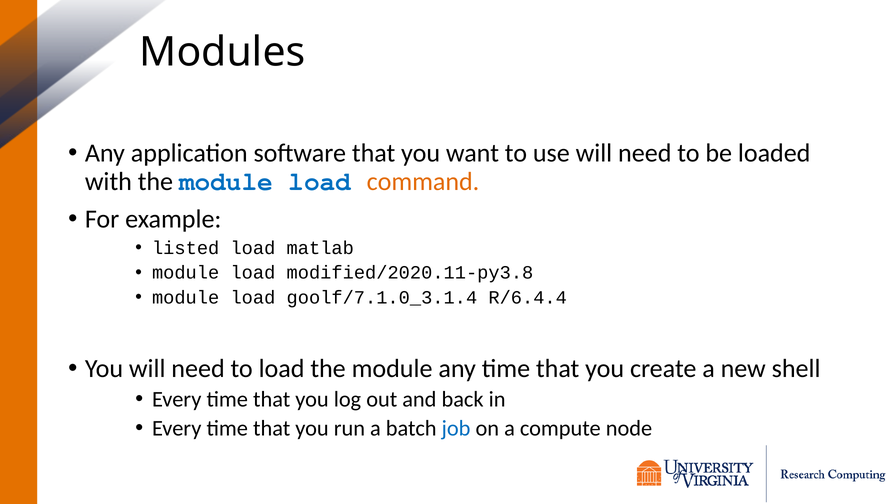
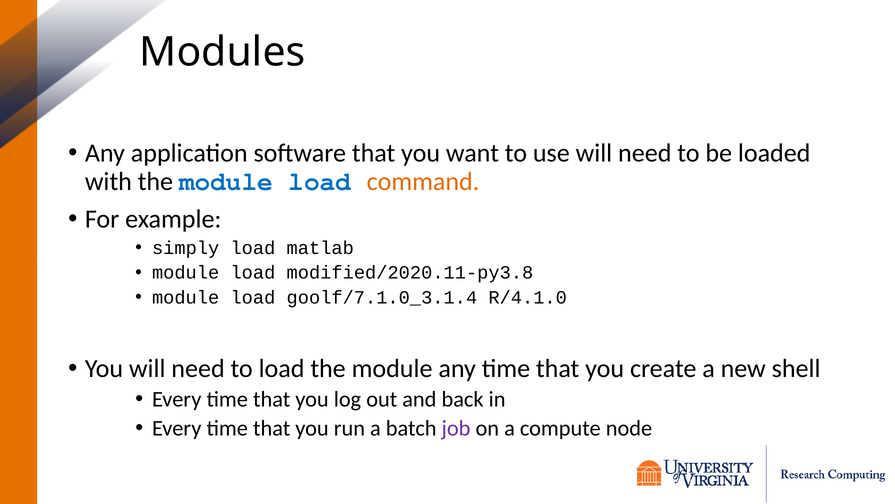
listed: listed -> simply (186, 248)
R/6.4.4: R/6.4.4 -> R/4.1.0 (528, 297)
job colour: blue -> purple (456, 428)
